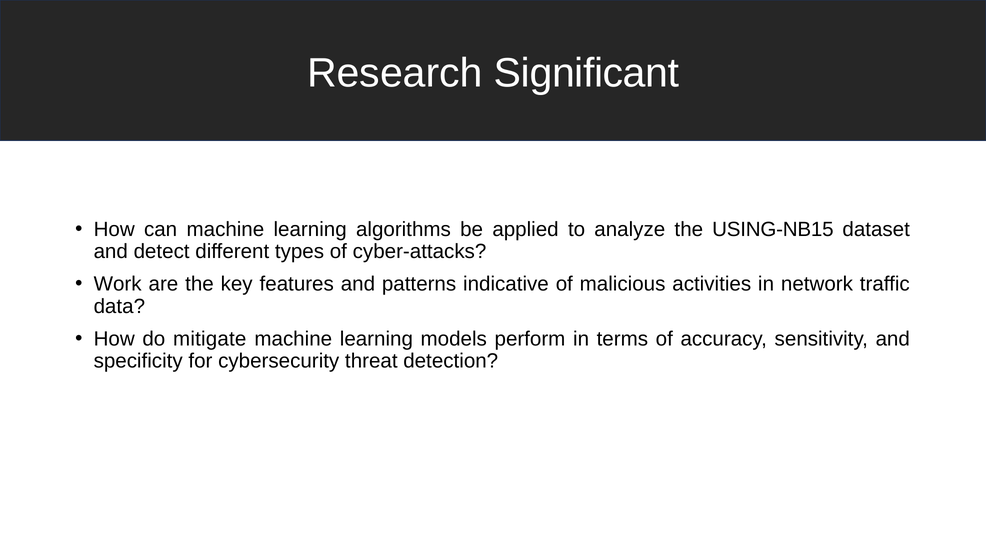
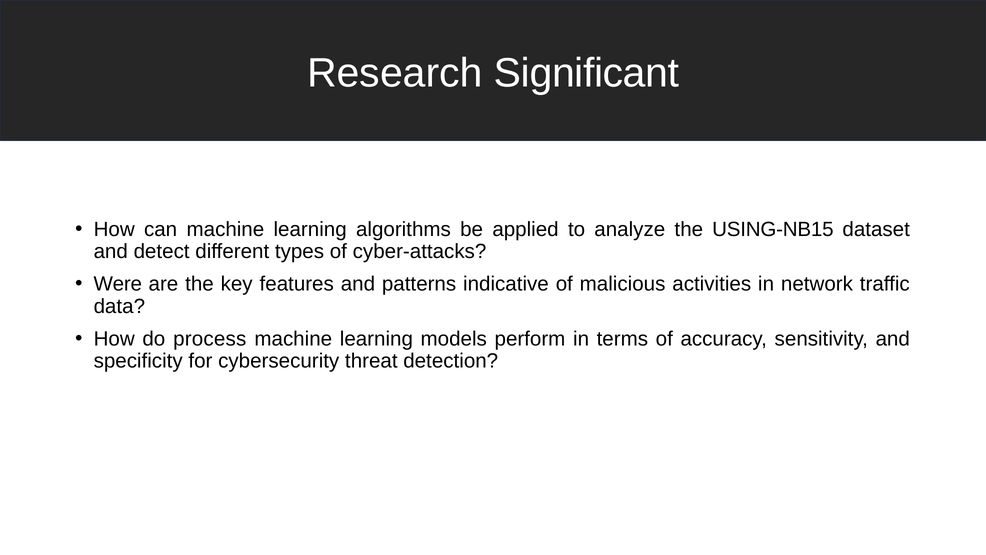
Work: Work -> Were (118, 284)
mitigate: mitigate -> process (210, 339)
